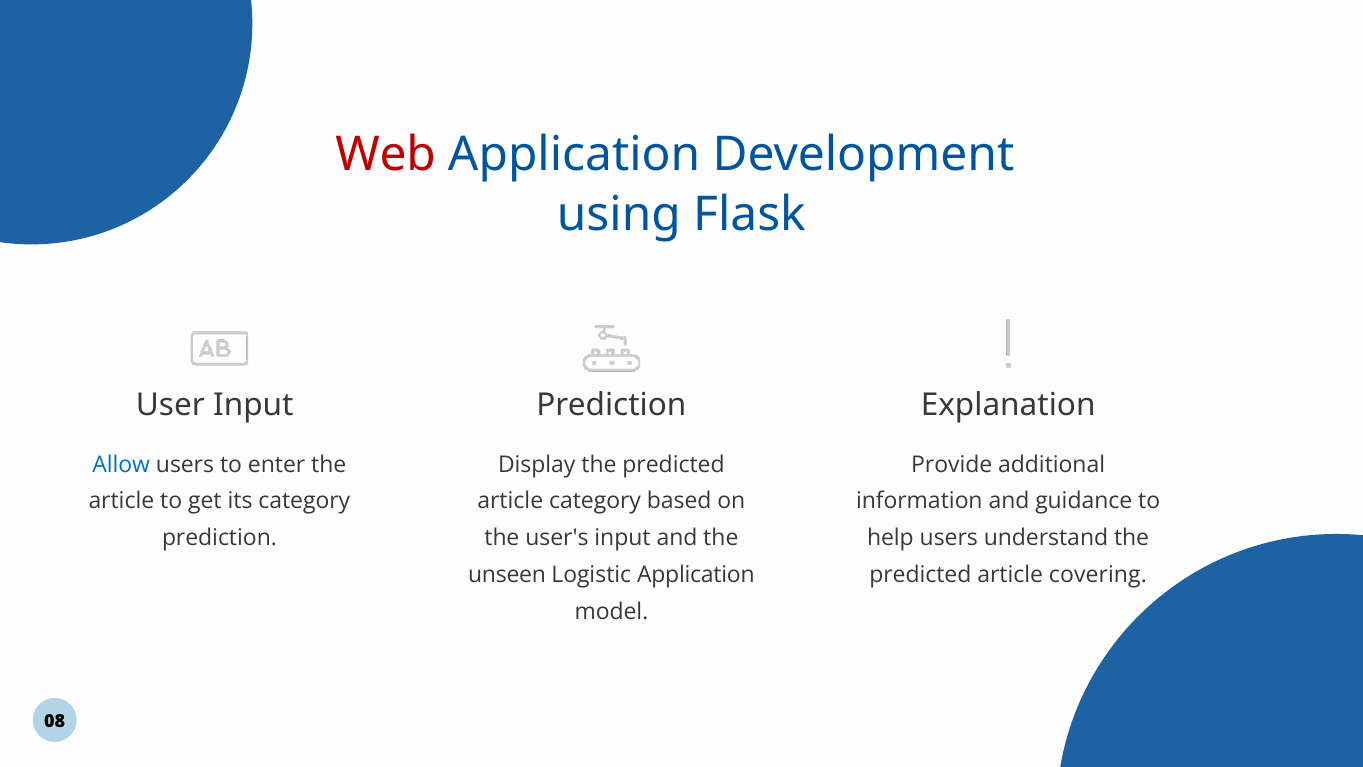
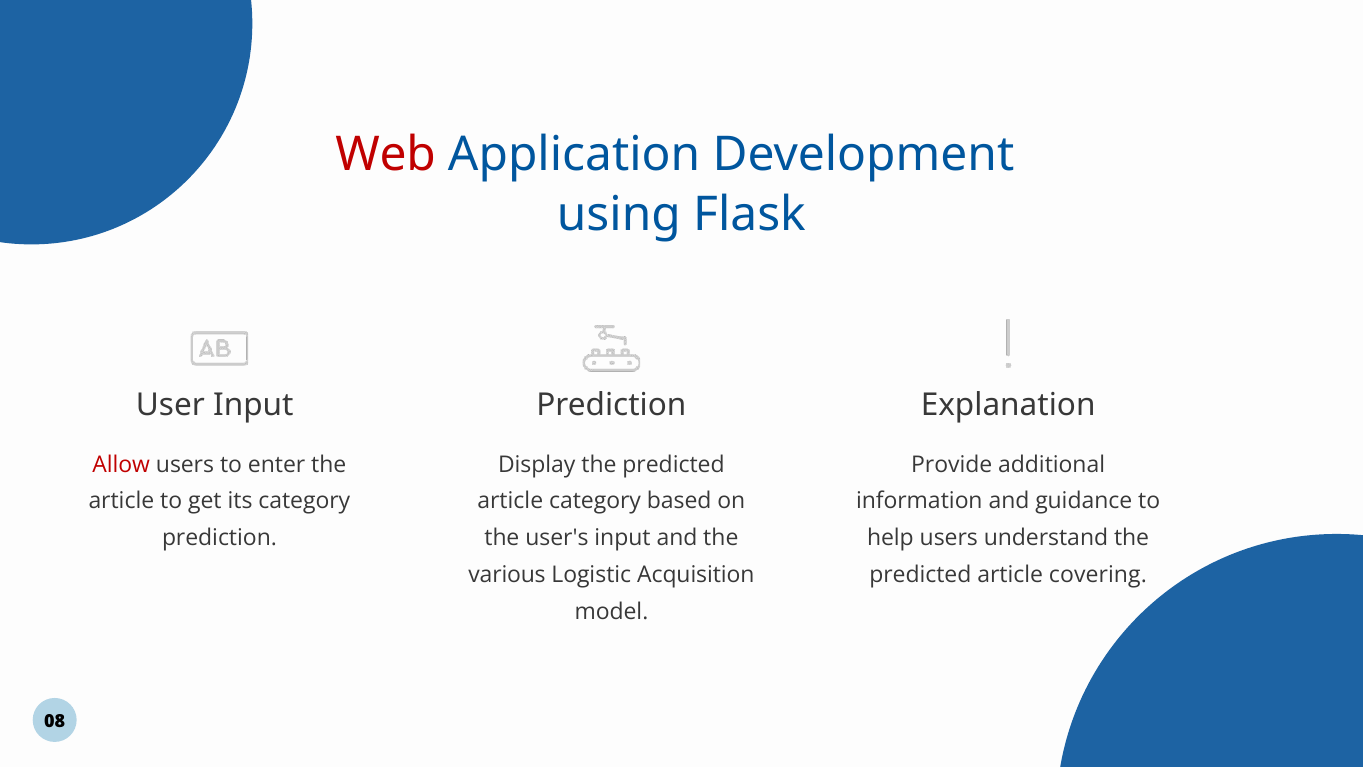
Allow colour: blue -> red (121, 464)
unseen: unseen -> various (507, 575)
Logistic Application: Application -> Acquisition (696, 575)
